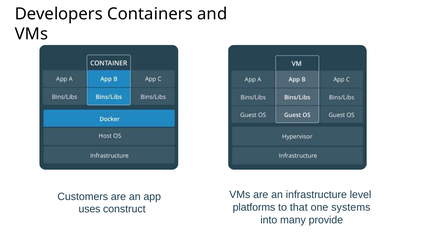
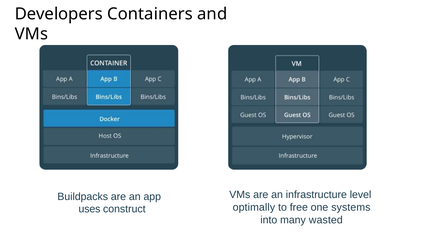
Customers: Customers -> Buildpacks (83, 196)
platforms: platforms -> optimally (254, 207)
that: that -> free (299, 207)
provide: provide -> wasted (326, 220)
